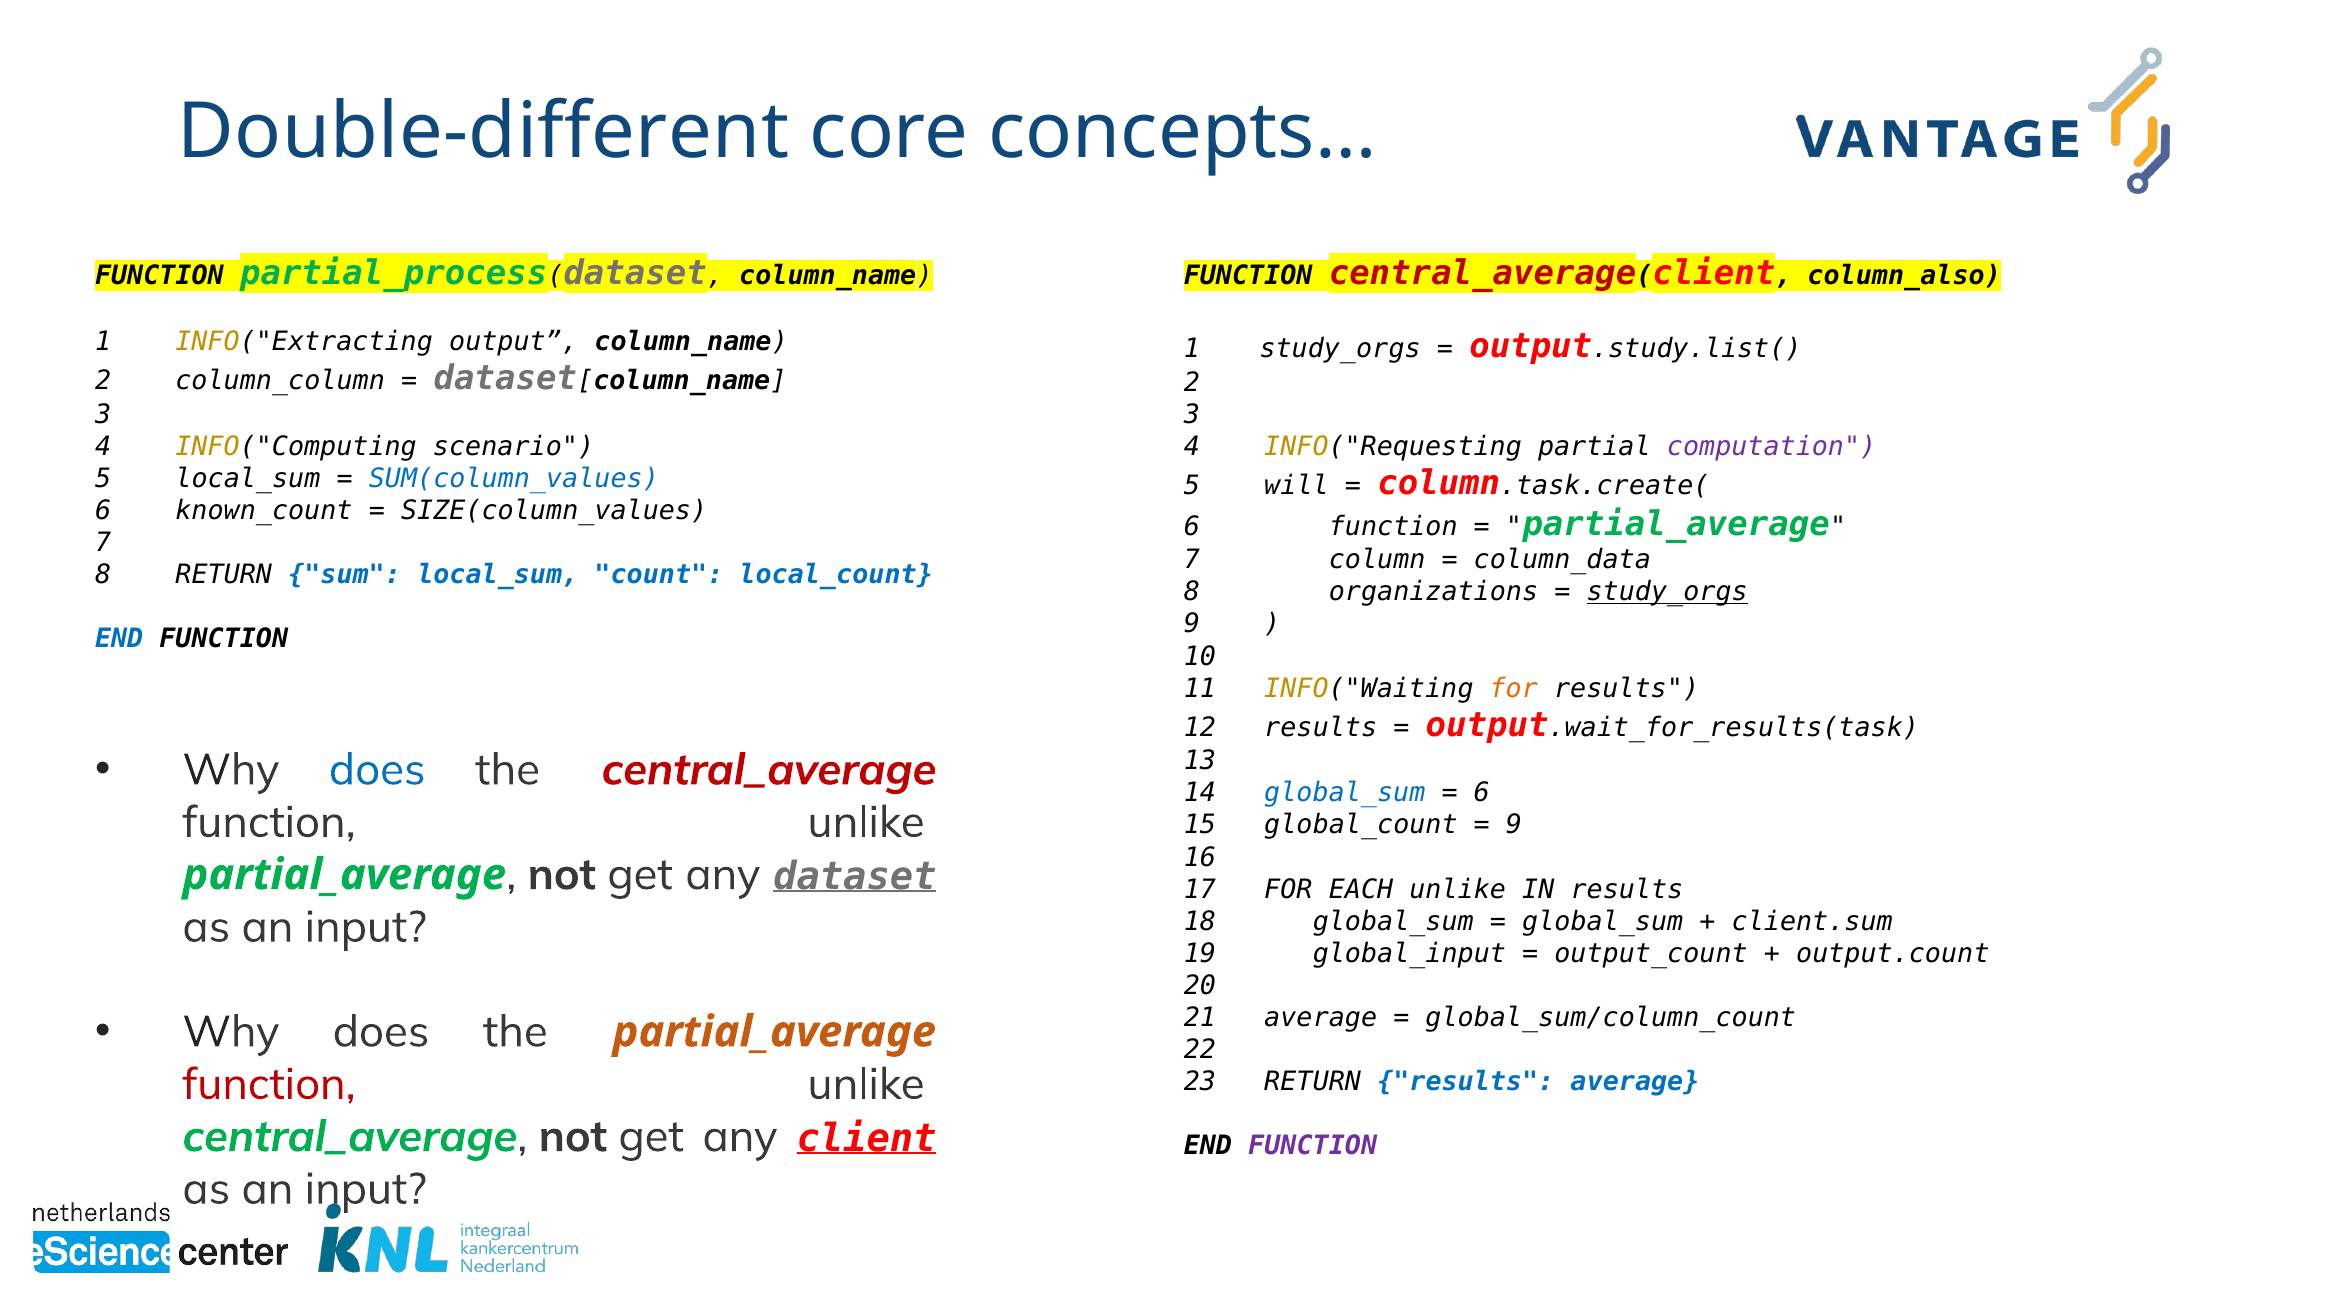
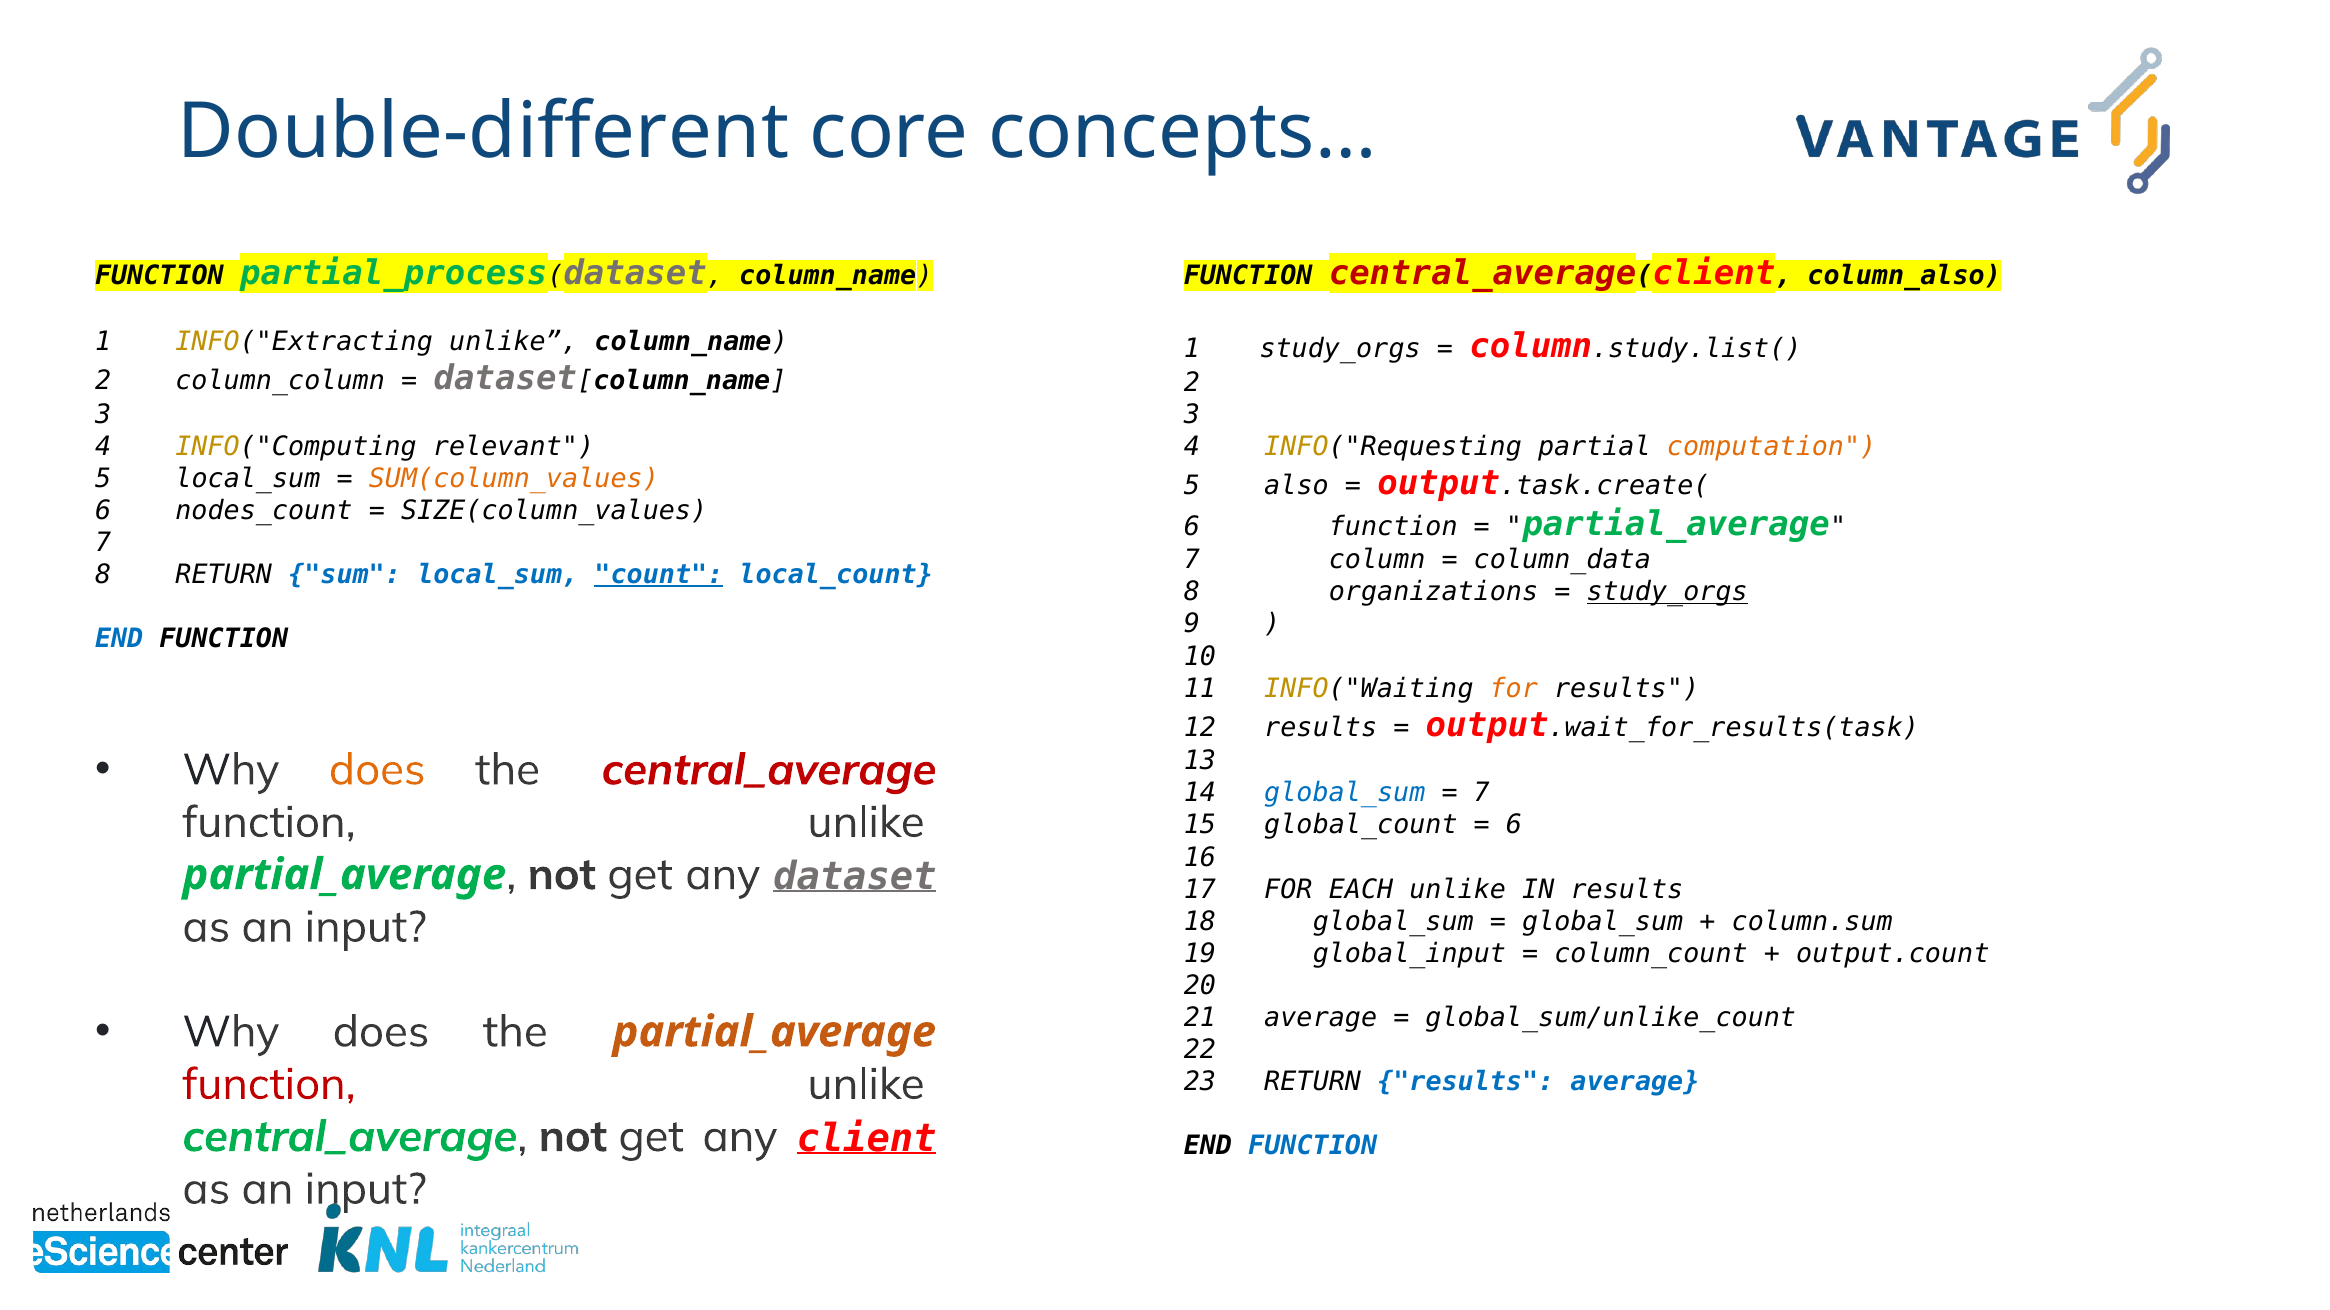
INFO("Extracting output: output -> unlike (514, 342)
output: output -> column (1531, 347)
scenario: scenario -> relevant (514, 447)
computation colour: purple -> orange (1772, 447)
SUM(column_values colour: blue -> orange (514, 479)
will: will -> also (1296, 486)
column: column -> output (1439, 484)
known_count: known_count -> nodes_count (264, 511)
count underline: none -> present (659, 575)
does colour: blue -> orange (377, 770)
6: 6 -> 7 (1482, 794)
9: 9 -> 6 (1514, 826)
client.sum: client.sum -> column.sum (1812, 922)
output_count: output_count -> column_count (1651, 954)
global_sum/column_count: global_sum/column_count -> global_sum/unlike_count (1611, 1018)
FUNCTION colour: purple -> blue (1313, 1146)
